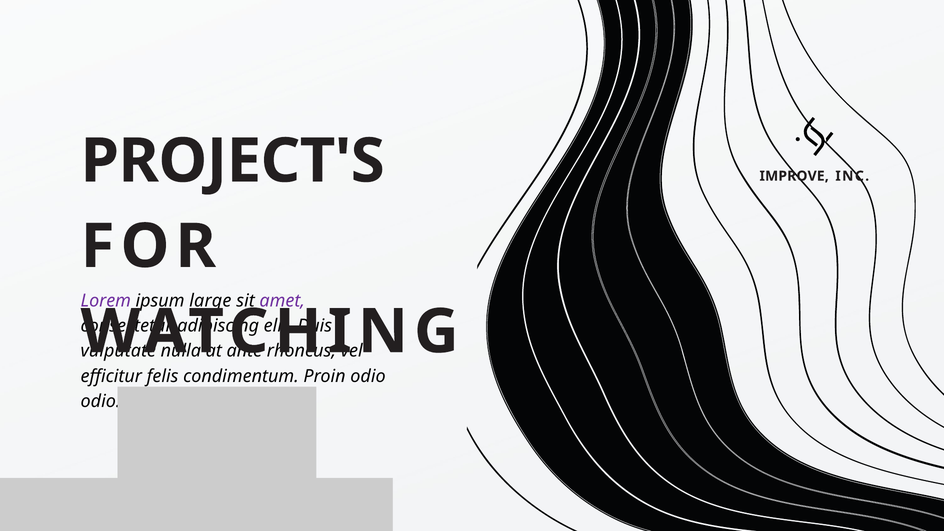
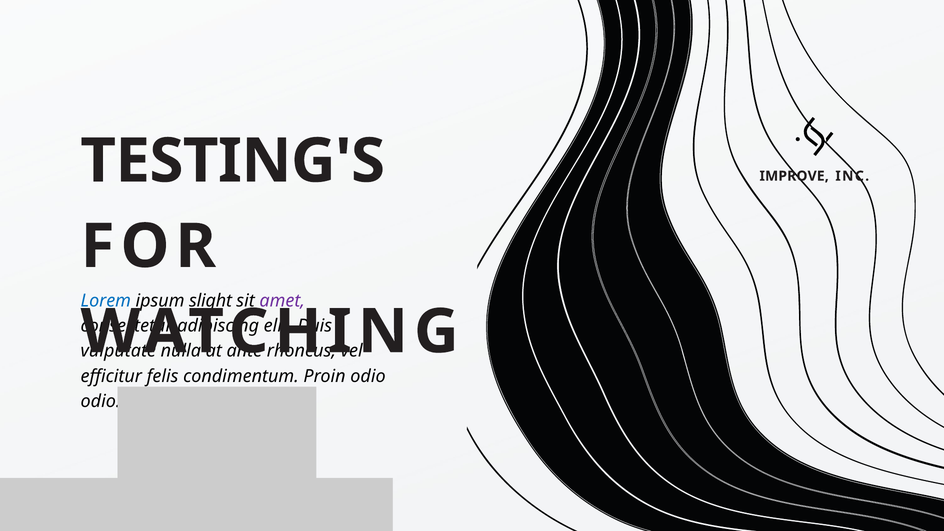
PROJECT'S: PROJECT'S -> TESTING'S (233, 161)
Lorem colour: purple -> blue (106, 301)
large: large -> slight (211, 301)
